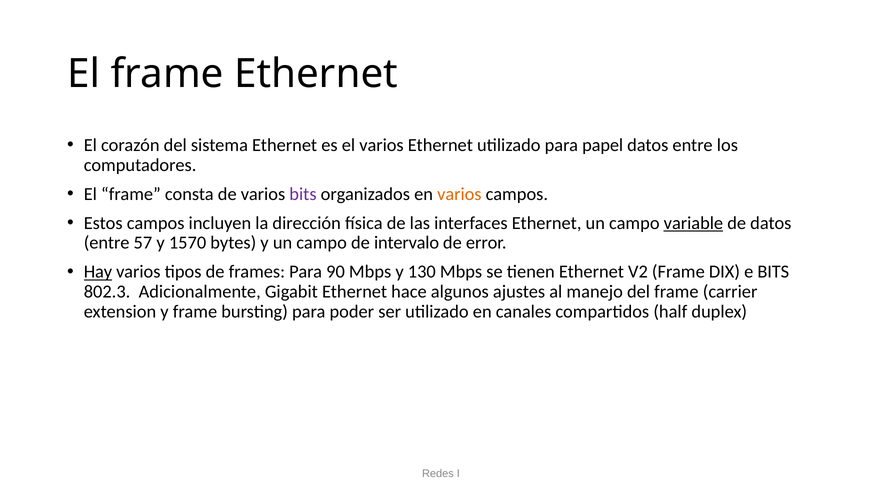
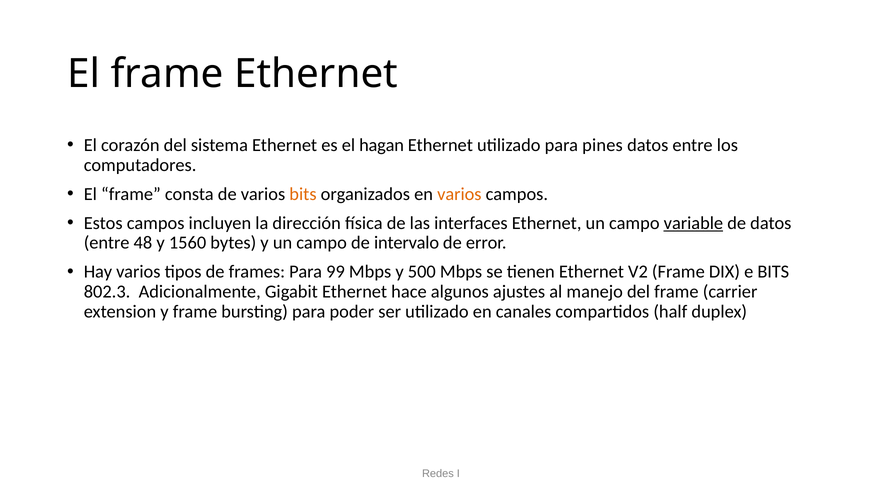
el varios: varios -> hagan (382, 145)
papel: papel -> pines (603, 145)
bits colour: purple -> orange (303, 194)
57: 57 -> 48 (143, 243)
1570: 1570 -> 1560 (188, 243)
Hay underline: present -> none (98, 272)
90: 90 -> 99 (335, 272)
130: 130 -> 500 (422, 272)
